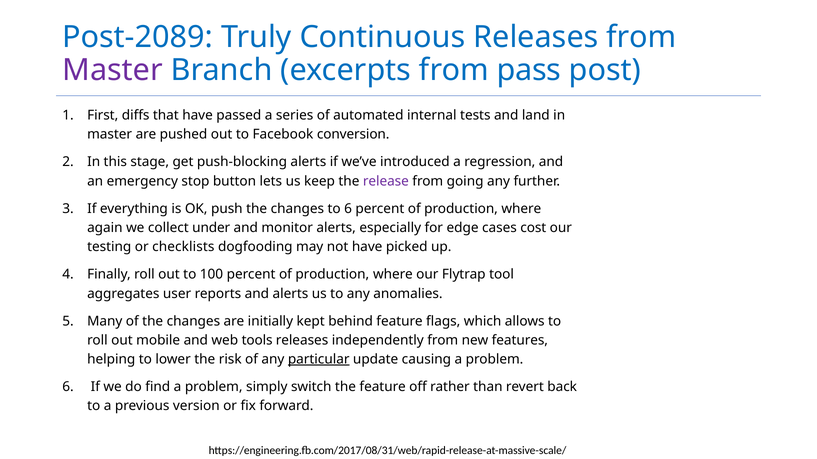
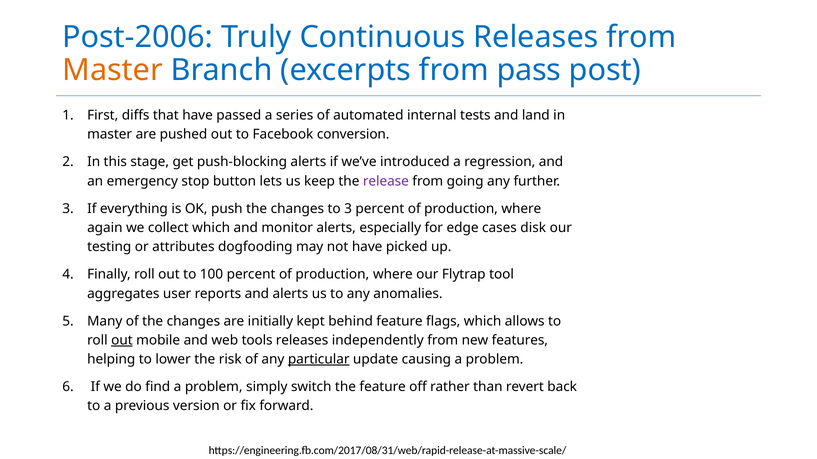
Post-2089: Post-2089 -> Post-2006 (138, 37)
Master colour: purple -> orange (113, 70)
to 6: 6 -> 3 (348, 209)
collect under: under -> which (211, 228)
cost: cost -> disk (533, 228)
checklists: checklists -> attributes (183, 247)
out underline: none -> present (122, 341)
